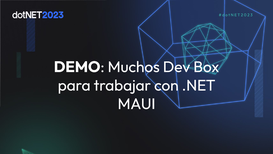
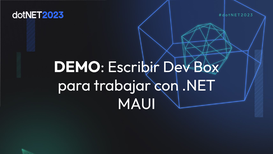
Muchos: Muchos -> Escribir (134, 67)
